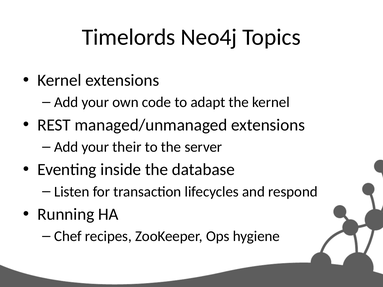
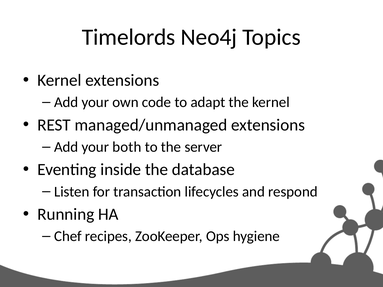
their: their -> both (127, 147)
